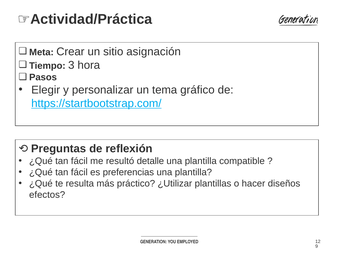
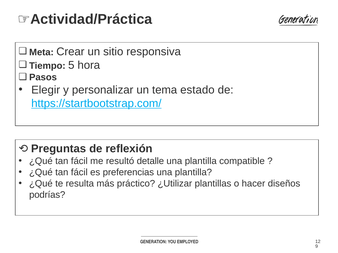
asignación: asignación -> responsiva (154, 52)
3: 3 -> 5 (71, 65)
gráfico: gráfico -> estado (197, 90)
efectos: efectos -> podrías (47, 195)
